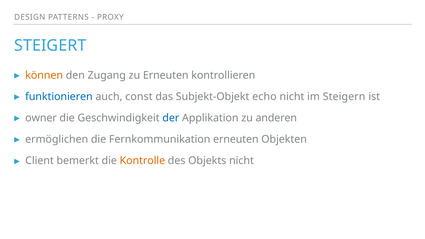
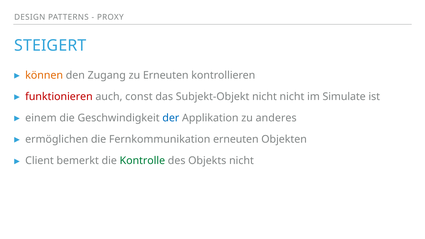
funktionieren colour: blue -> red (59, 97)
Subjekt-Objekt echo: echo -> nicht (265, 97)
Steigern: Steigern -> Simulate (344, 97)
owner: owner -> einem (41, 118)
anderen: anderen -> anderes (276, 118)
Kontrolle colour: orange -> green (142, 161)
